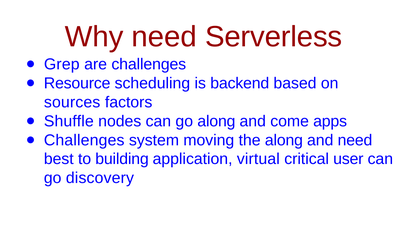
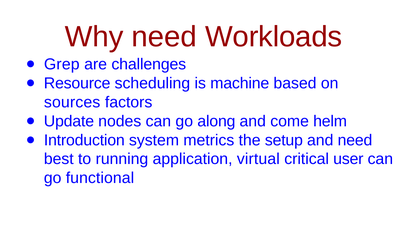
Serverless: Serverless -> Workloads (274, 37)
backend: backend -> machine (240, 83)
Shuffle: Shuffle -> Update (69, 121)
apps: apps -> helm (330, 121)
Challenges: Challenges -> Introduction (84, 140)
moving: moving -> metrics (209, 140)
the along: along -> setup (284, 140)
building: building -> running (122, 159)
discovery: discovery -> functional (100, 178)
